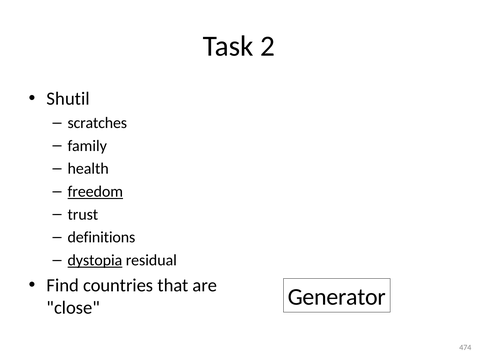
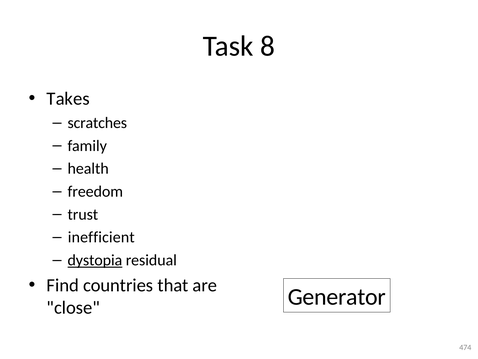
2: 2 -> 8 (267, 46)
Shutil: Shutil -> Takes (68, 98)
freedom underline: present -> none (95, 191)
definitions: definitions -> inefficient (101, 237)
